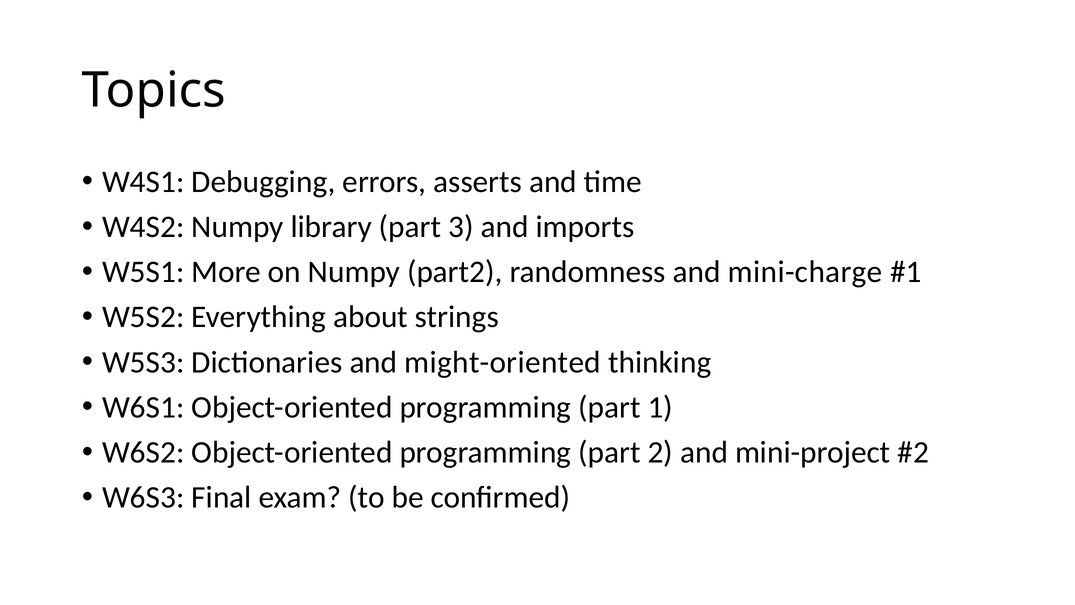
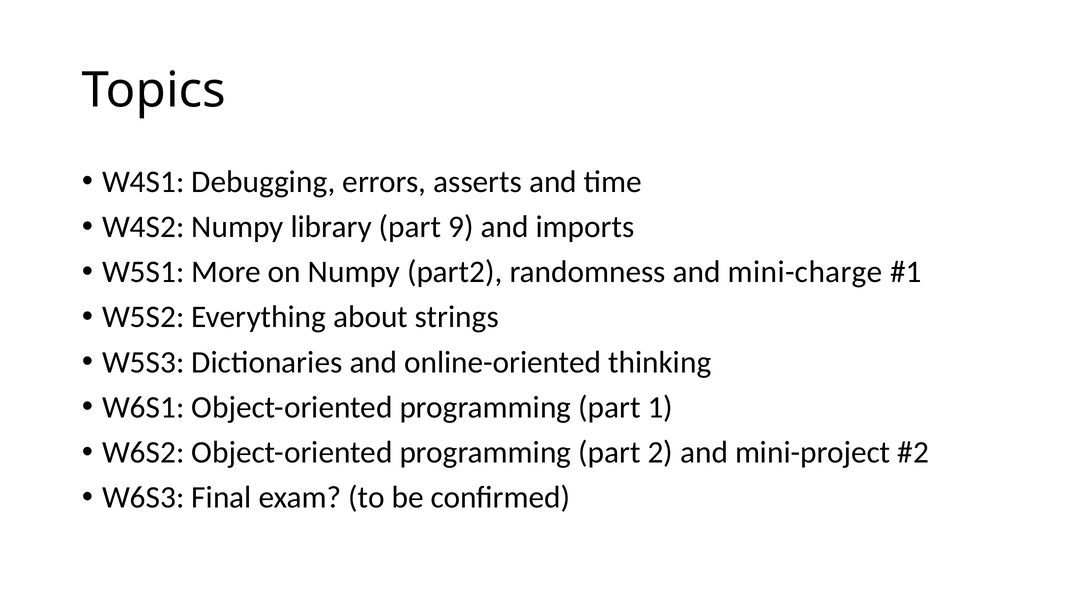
3: 3 -> 9 (461, 227)
might-oriented: might-oriented -> online-oriented (503, 362)
